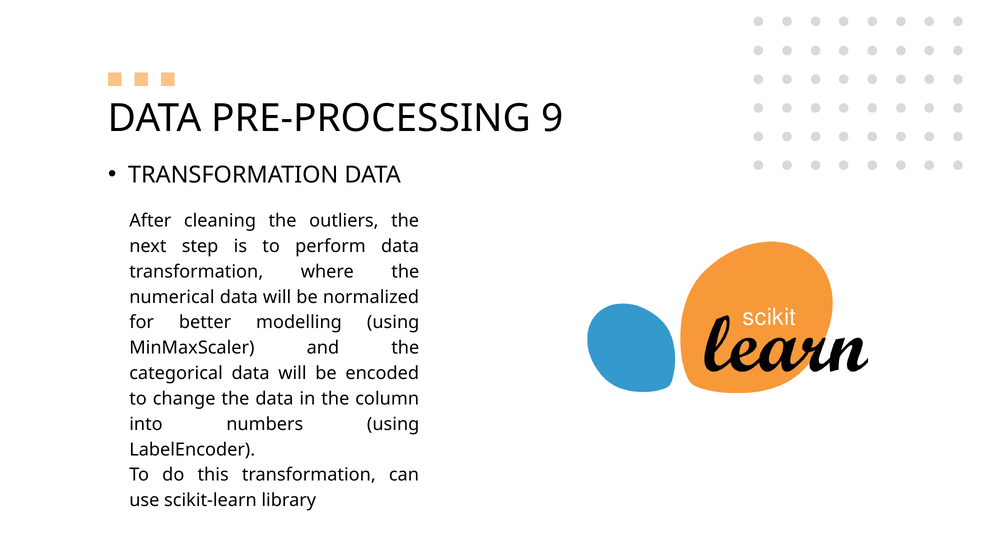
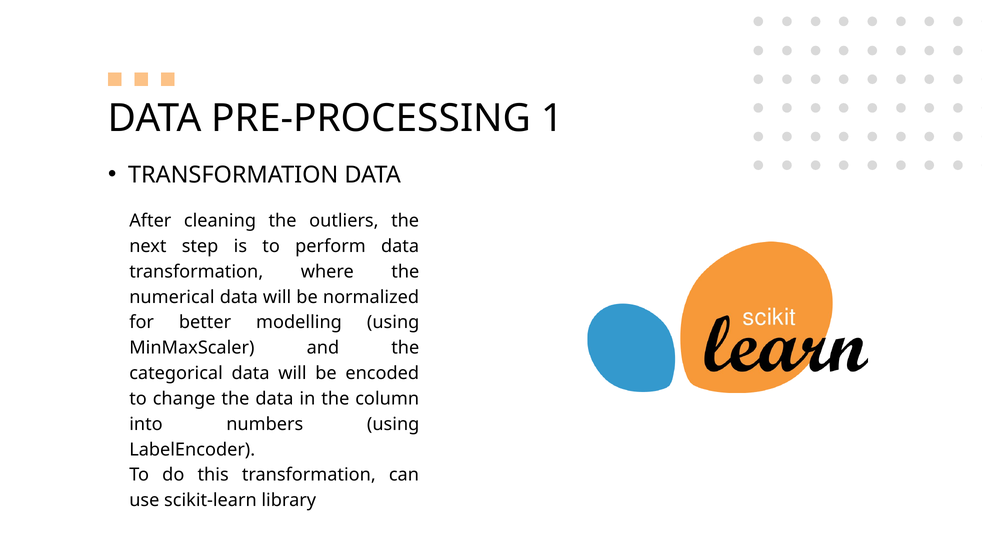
9: 9 -> 1 (552, 119)
